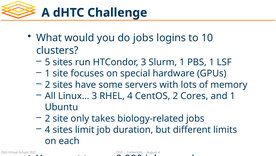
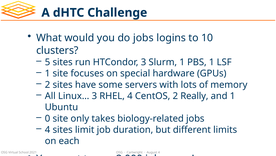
Cores: Cores -> Really (194, 96)
2: 2 -> 0 (48, 118)
